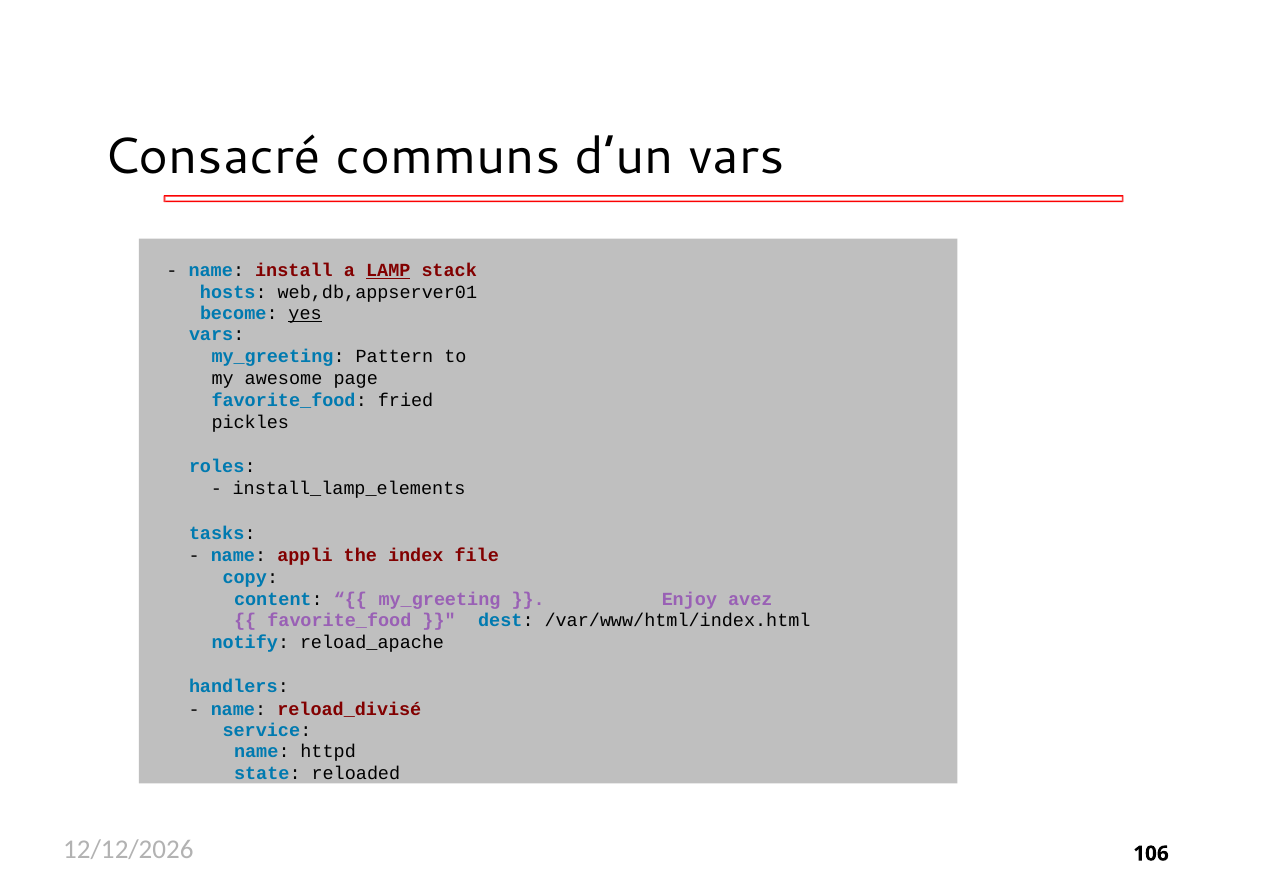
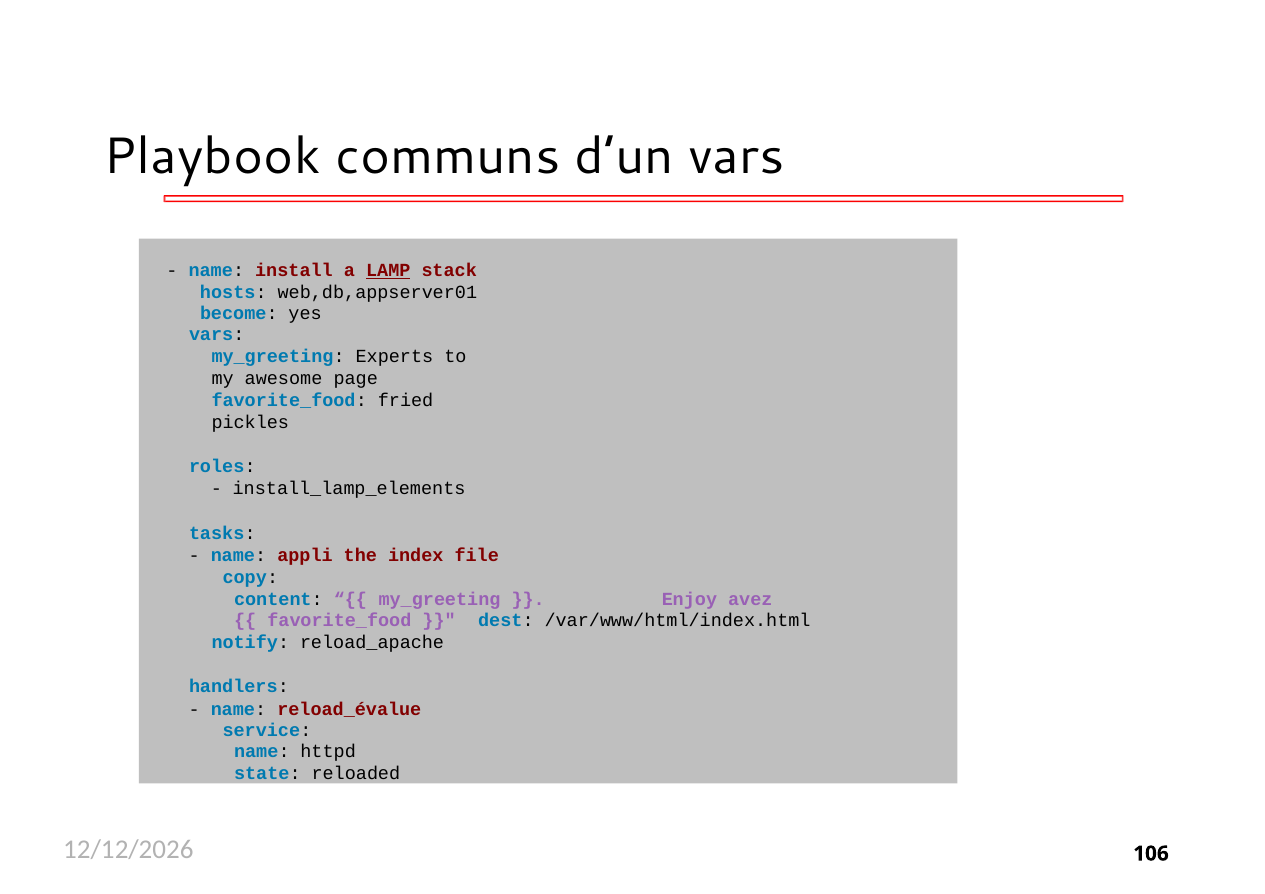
Consacré: Consacré -> Playbook (212, 157)
yes underline: present -> none (305, 314)
Pattern: Pattern -> Experts (394, 356)
reload_divisé: reload_divisé -> reload_évalue (349, 709)
